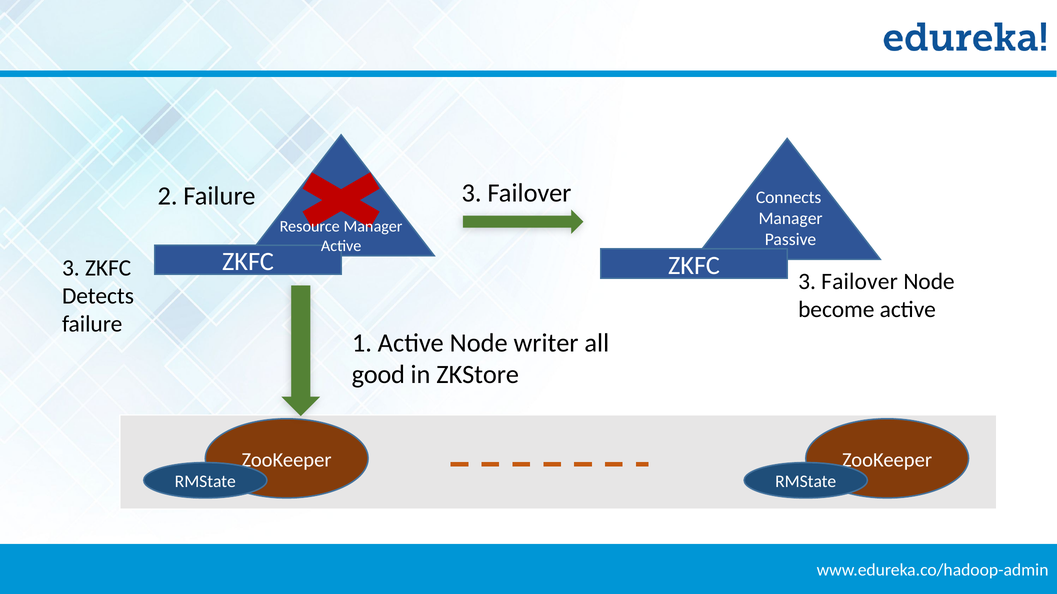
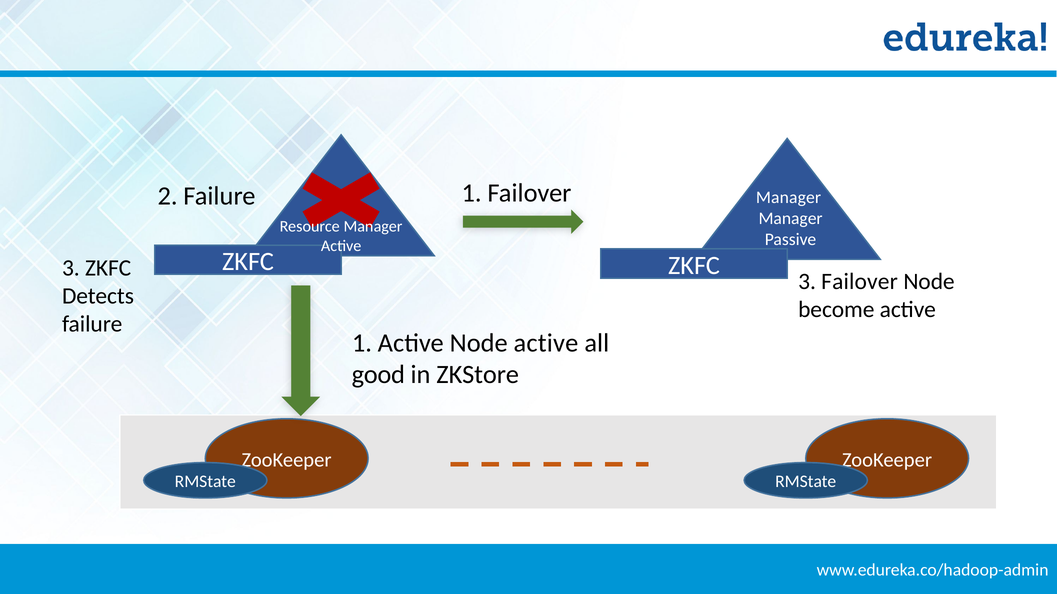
Failure 3: 3 -> 1 (472, 193)
Connects: Connects -> Manager (788, 198)
Node writer: writer -> active (546, 343)
